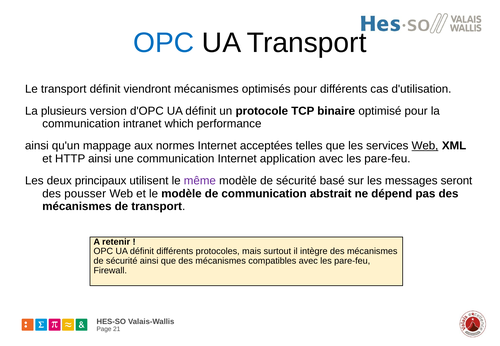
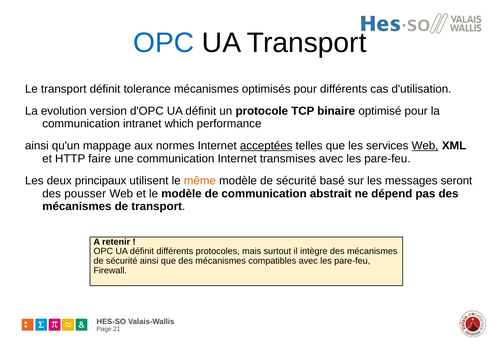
viendront: viendront -> tolerance (147, 89)
plusieurs: plusieurs -> evolution (64, 111)
acceptées underline: none -> present (266, 146)
HTTP ainsi: ainsi -> faire (100, 159)
application: application -> transmises (288, 159)
même colour: purple -> orange (200, 181)
